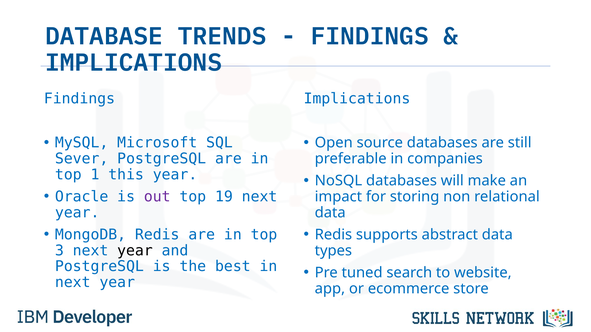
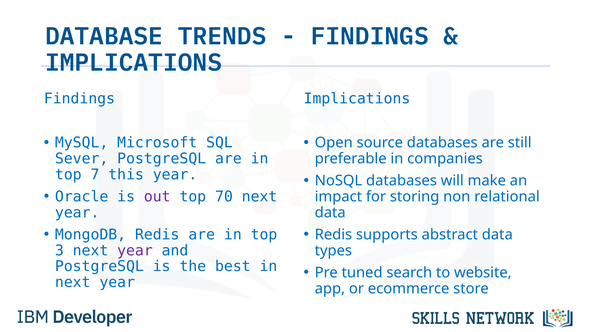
1: 1 -> 7 (95, 175)
19: 19 -> 70 (224, 197)
year colour: black -> purple (135, 251)
